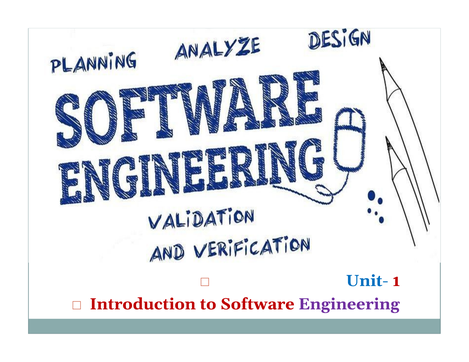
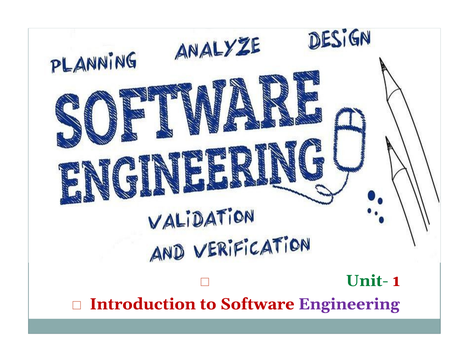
Unit- colour: blue -> green (367, 281)
